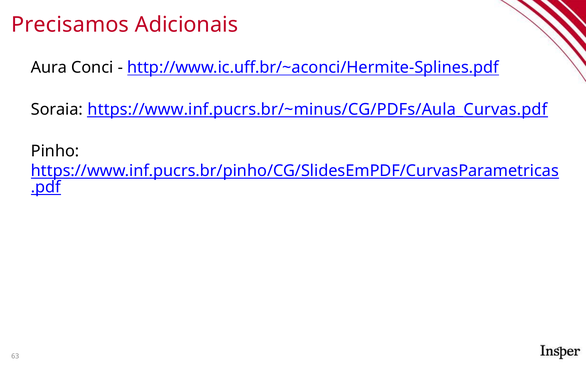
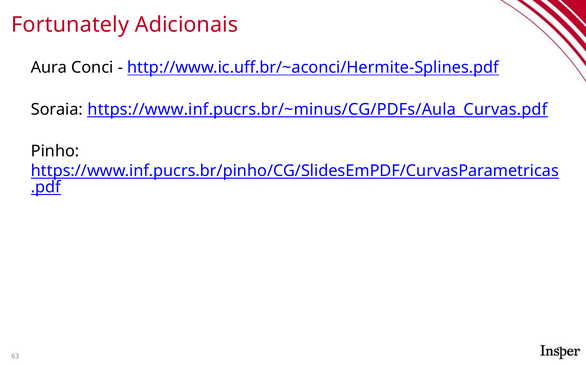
Precisamos: Precisamos -> Fortunately (70, 25)
